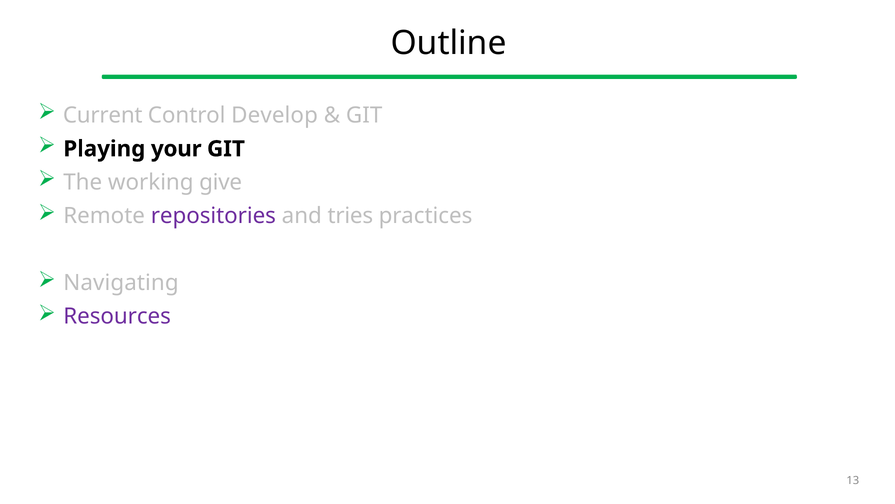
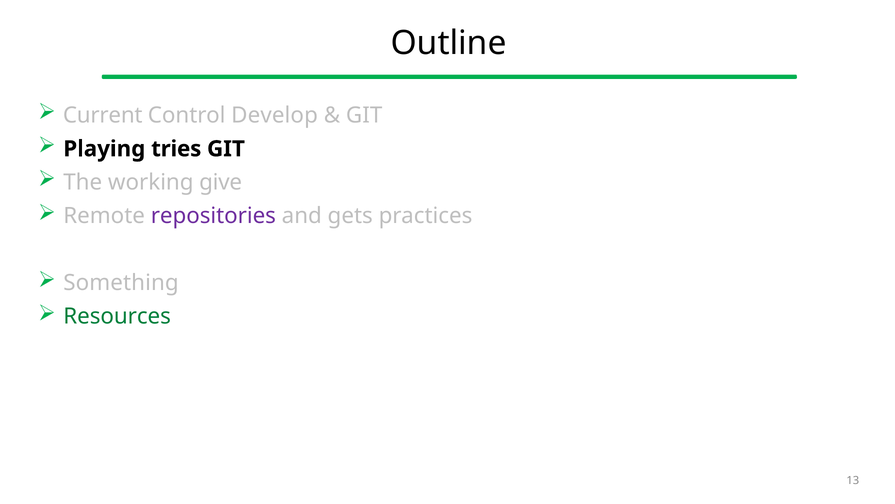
your: your -> tries (176, 149)
tries: tries -> gets (350, 216)
Navigating: Navigating -> Something (121, 283)
Resources colour: purple -> green (117, 316)
